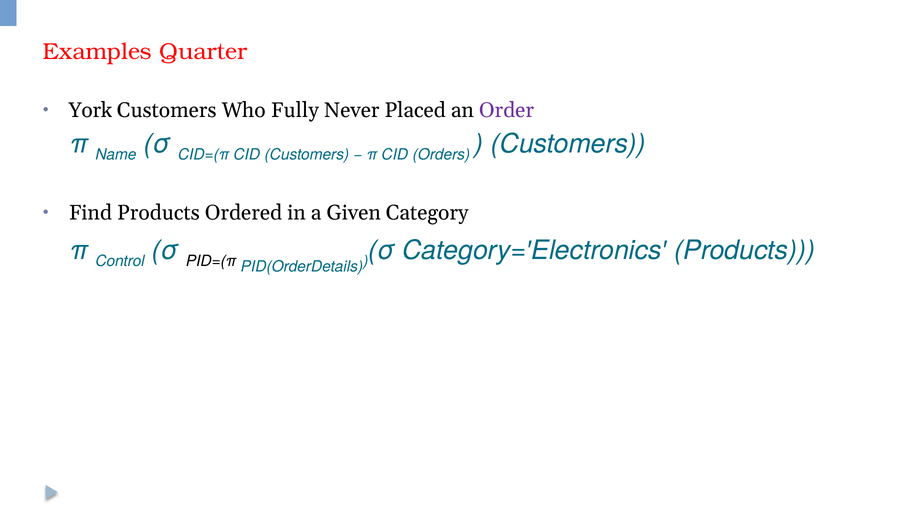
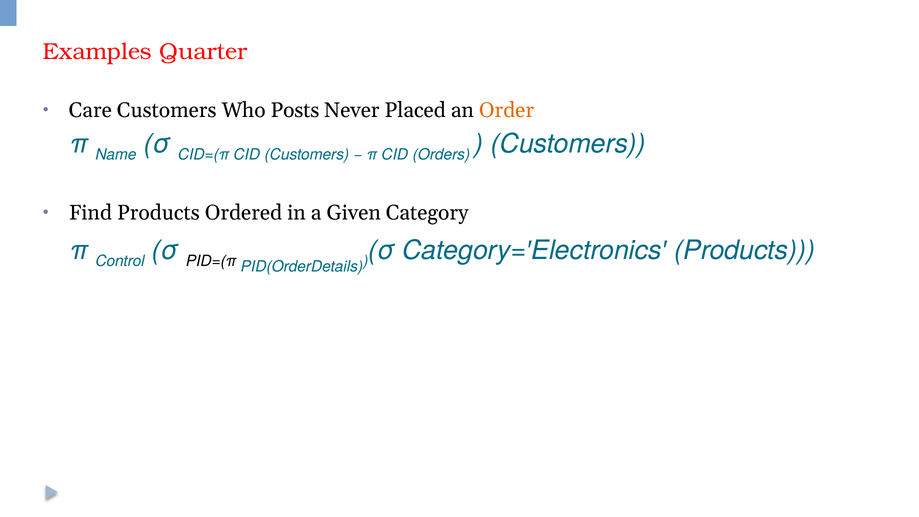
York: York -> Care (90, 110)
Fully: Fully -> Posts (295, 110)
Order colour: purple -> orange (506, 110)
